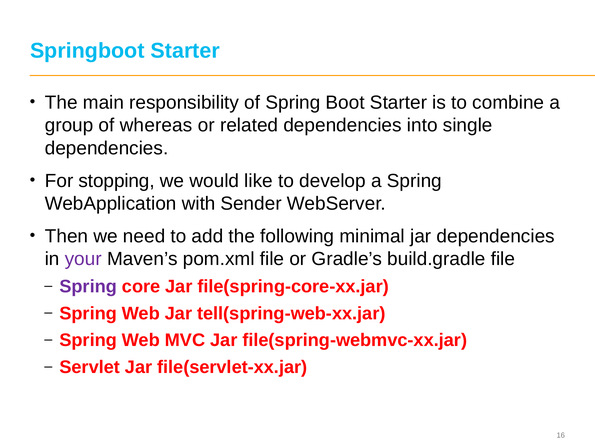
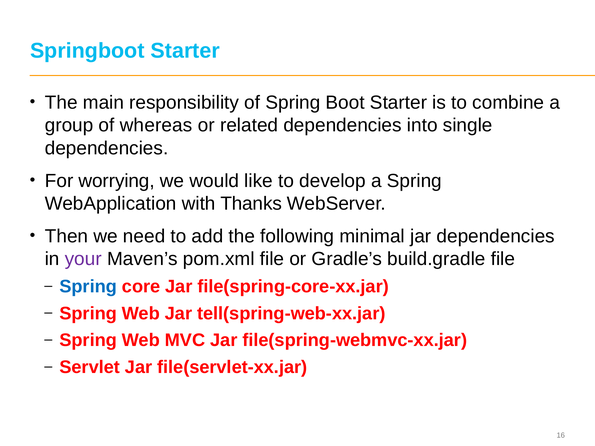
stopping: stopping -> worrying (117, 181)
Sender: Sender -> Thanks (251, 204)
Spring colour: purple -> blue (88, 287)
